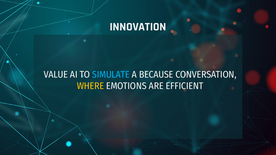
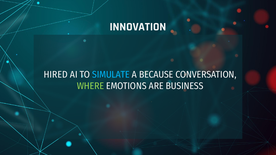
VALUE: VALUE -> HIRED (56, 75)
WHERE colour: yellow -> light green (90, 86)
EFFICIENT: EFFICIENT -> BUSINESS (185, 86)
